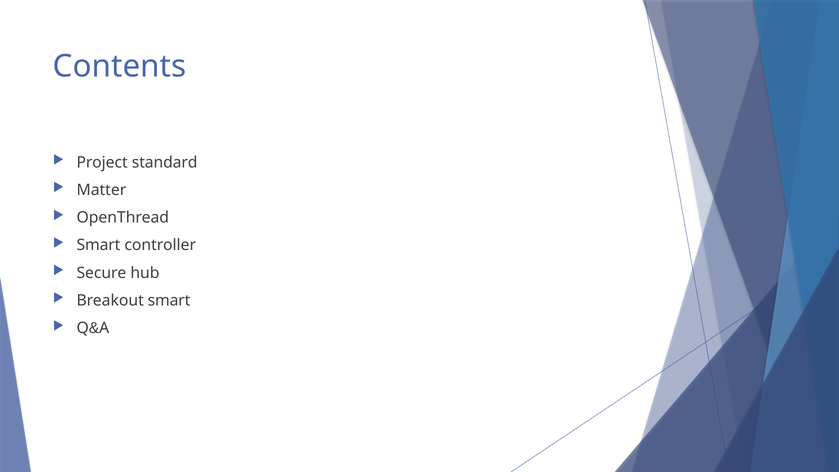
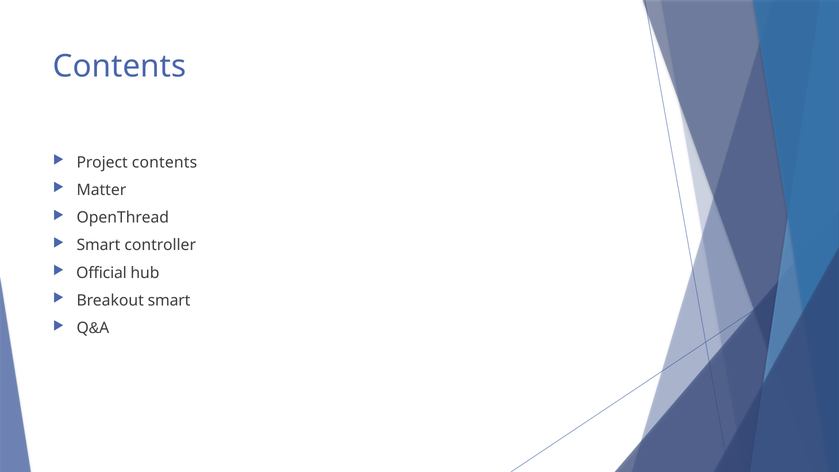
Project standard: standard -> contents (165, 162)
Secure: Secure -> Official (101, 273)
